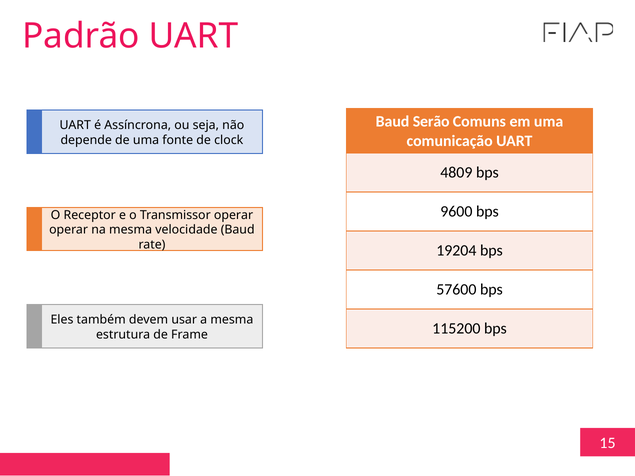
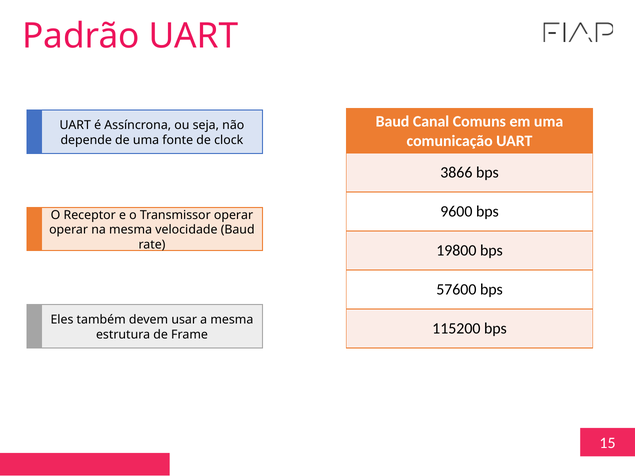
Serão: Serão -> Canal (431, 122)
4809: 4809 -> 3866 (456, 173)
19204: 19204 -> 19800 (456, 251)
